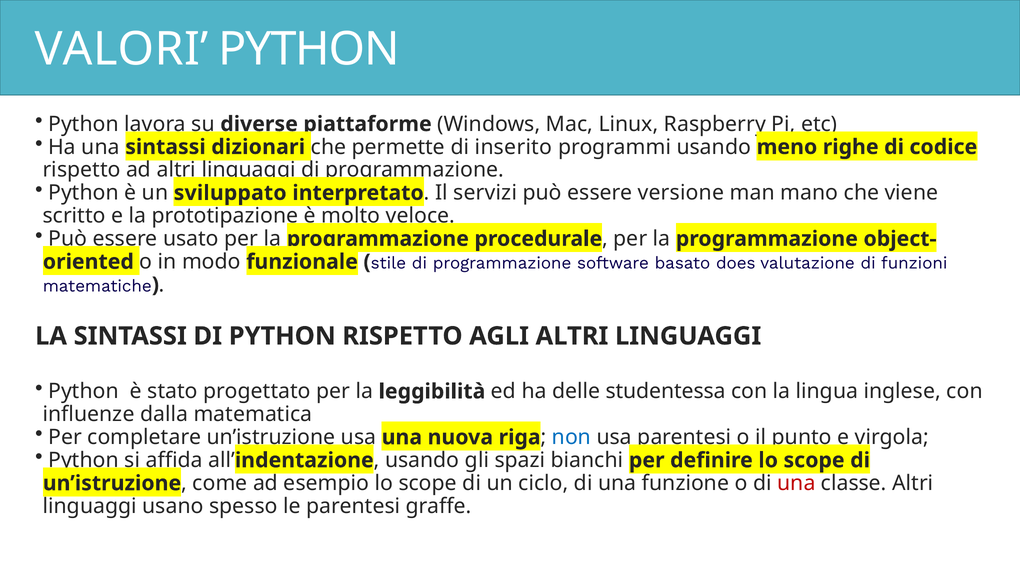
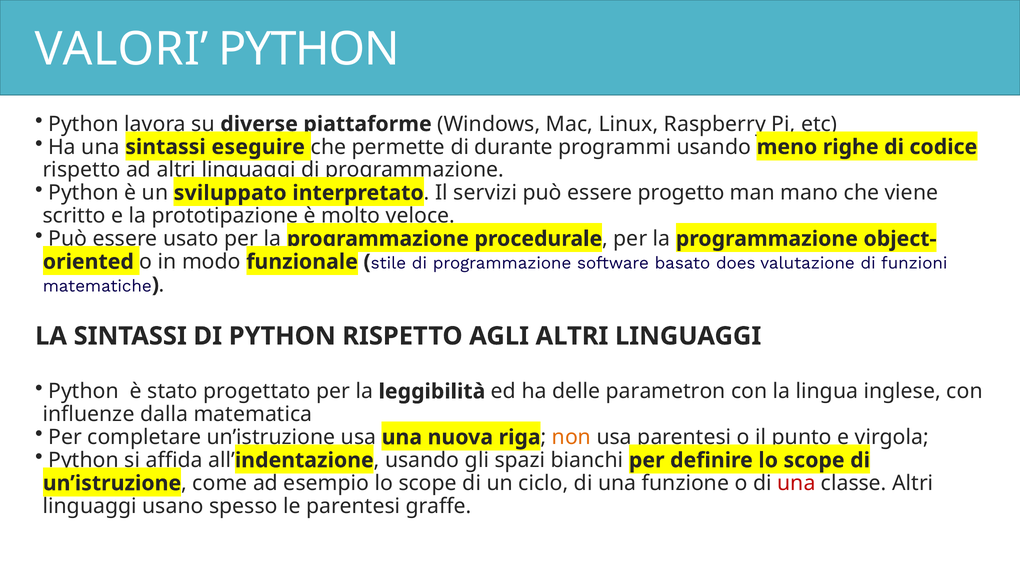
dizionari: dizionari -> eseguire (258, 147)
inserito: inserito -> durante (514, 147)
versione: versione -> progetto (681, 193)
studentessa: studentessa -> parametron (666, 391)
non colour: blue -> orange (571, 437)
